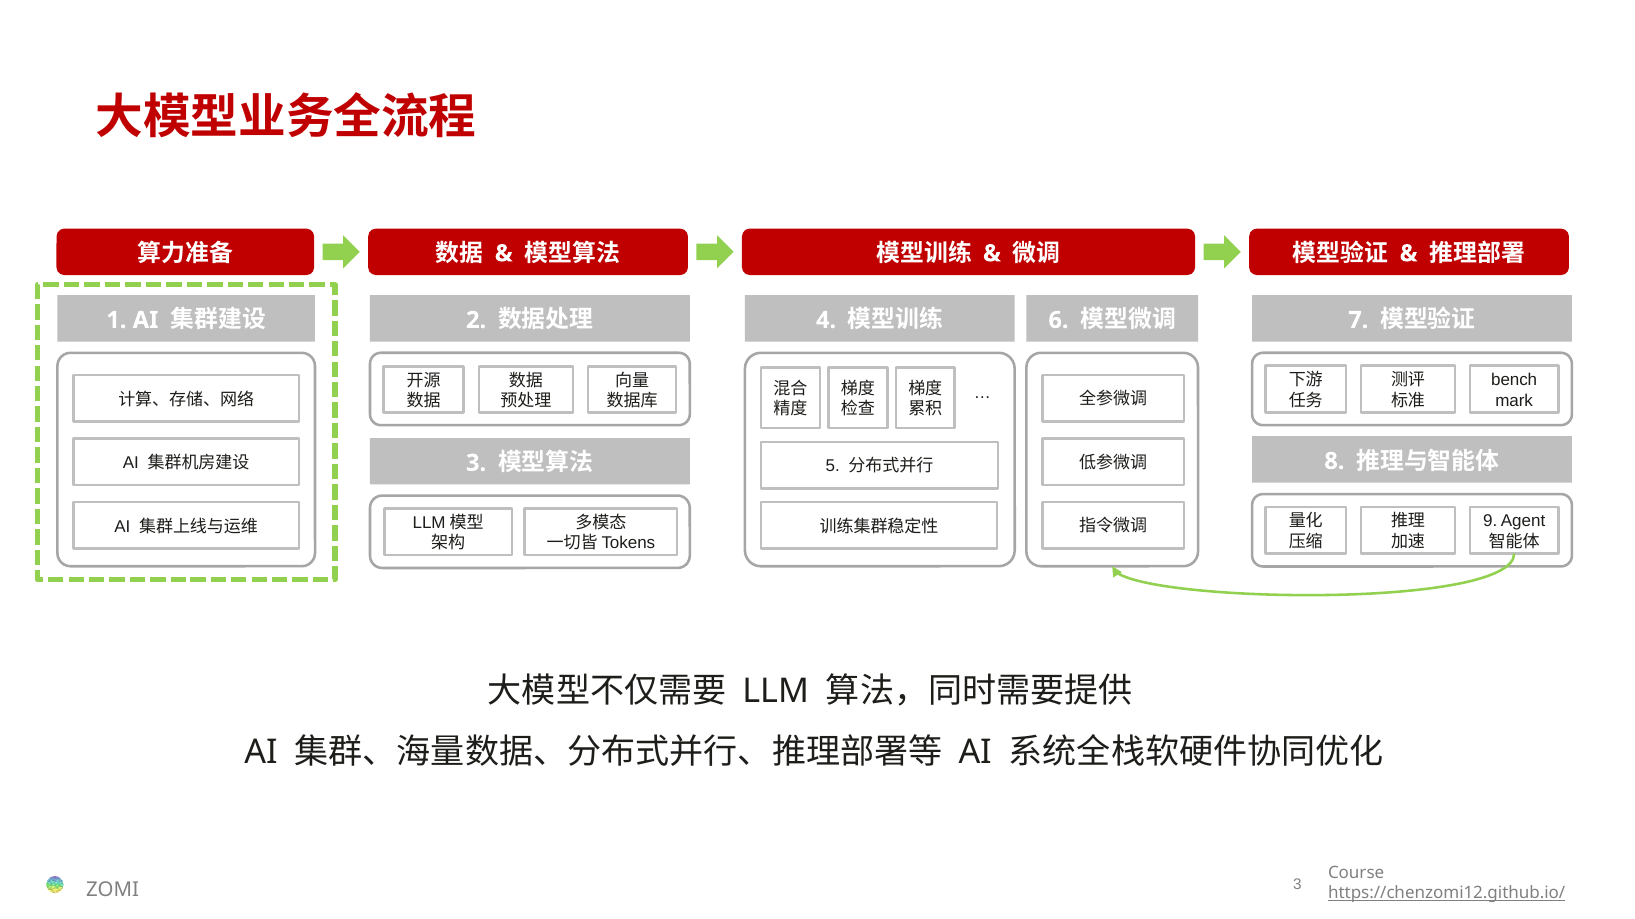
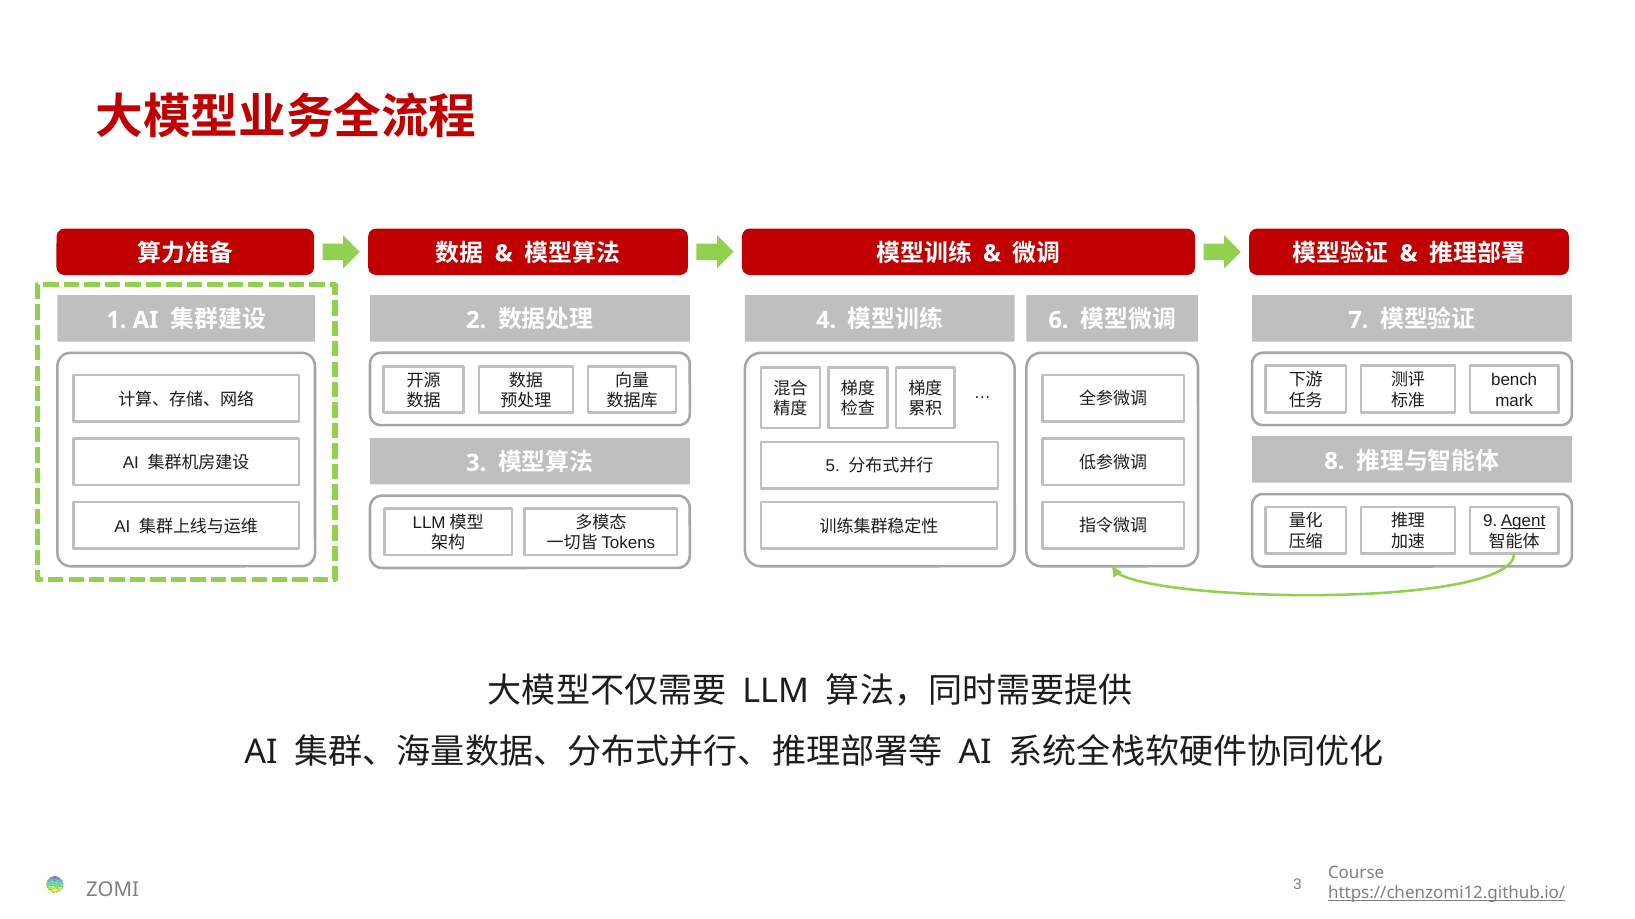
Agent underline: none -> present (1523, 521)
